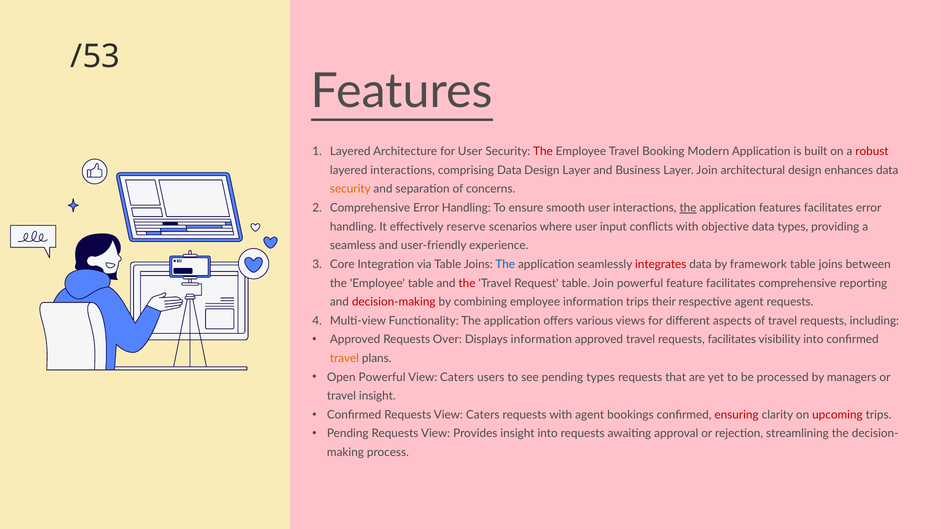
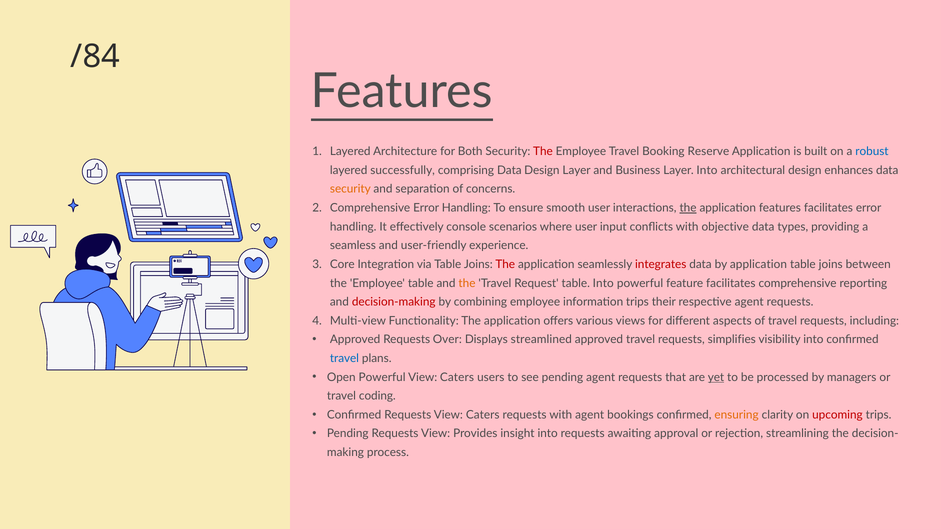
/53: /53 -> /84 (95, 56)
for User: User -> Both (470, 152)
Modern: Modern -> Reserve (708, 152)
robust colour: red -> blue (872, 152)
layered interactions: interactions -> successfully (403, 170)
Layer Join: Join -> Into (707, 170)
reserve: reserve -> console (466, 227)
The colour: blue -> red (505, 264)
by framework: framework -> application (758, 264)
the colour: red -> orange (467, 283)
table Join: Join -> Into (603, 283)
Displays information: information -> streamlined (541, 340)
requests facilitates: facilitates -> simplifies (732, 340)
travel colour: orange -> blue (344, 359)
pending types: types -> agent (601, 377)
yet underline: none -> present (716, 377)
travel insight: insight -> coding (377, 396)
ensuring colour: red -> orange (737, 415)
